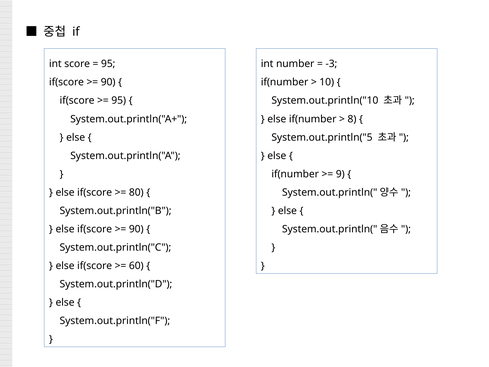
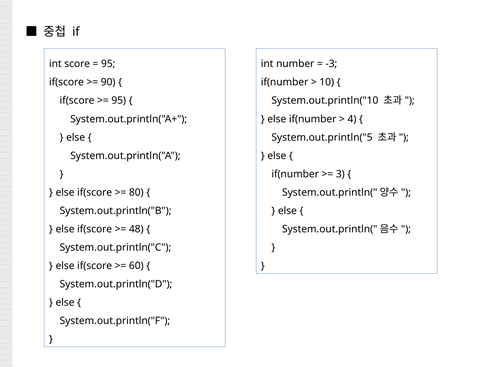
8: 8 -> 4 (352, 119)
9: 9 -> 3 (340, 174)
90: 90 -> 48 (136, 229)
